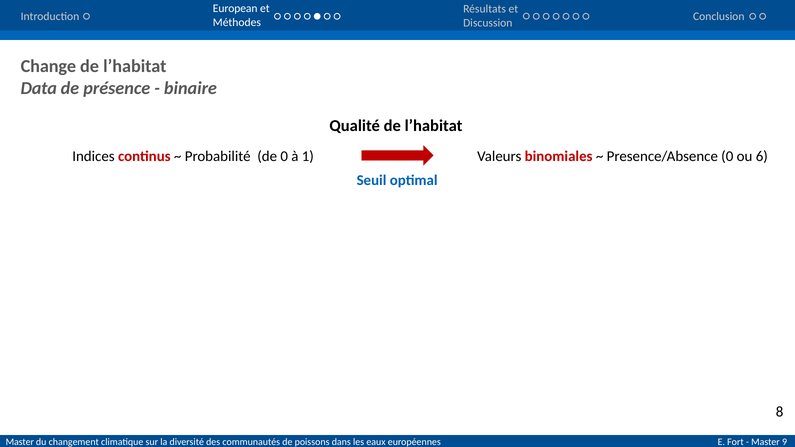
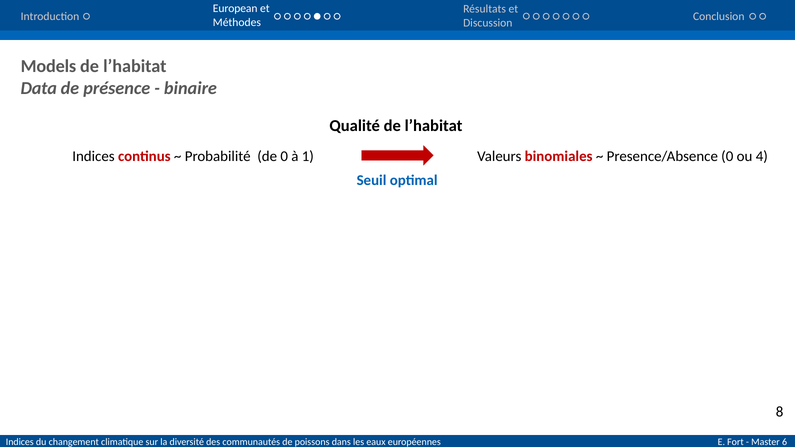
Change: Change -> Models (48, 66)
6: 6 -> 4 (762, 156)
Master: Master -> Indices (20, 442)
9: 9 -> 6 (785, 442)
